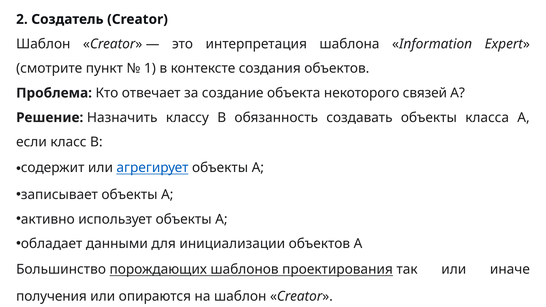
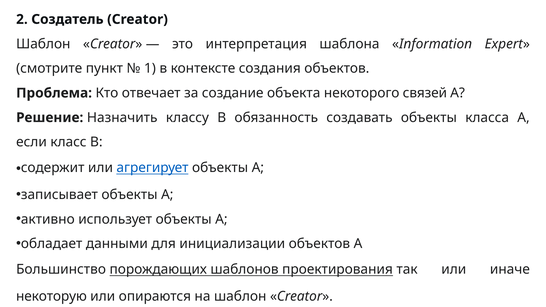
получения: получения -> некоторую (51, 296)
